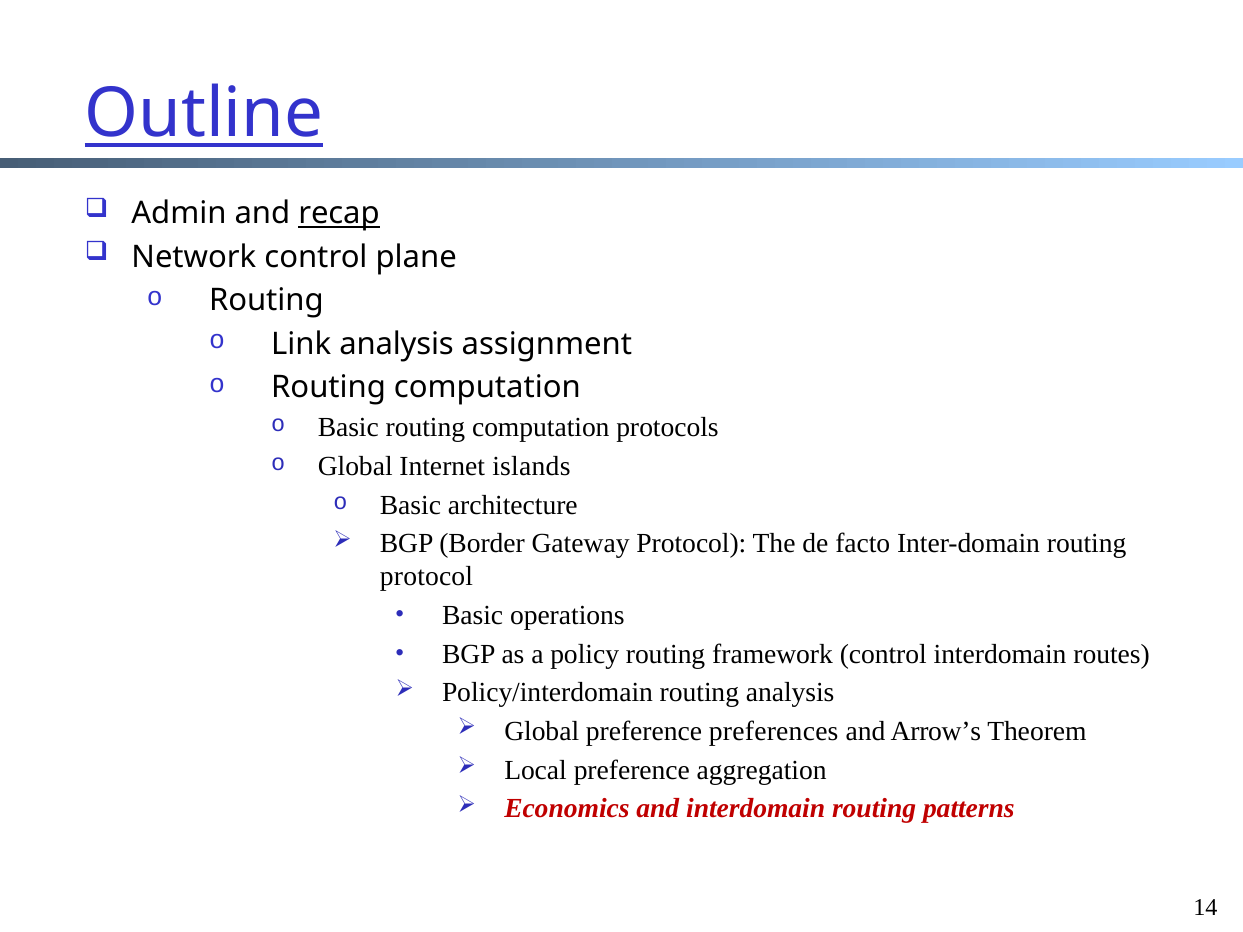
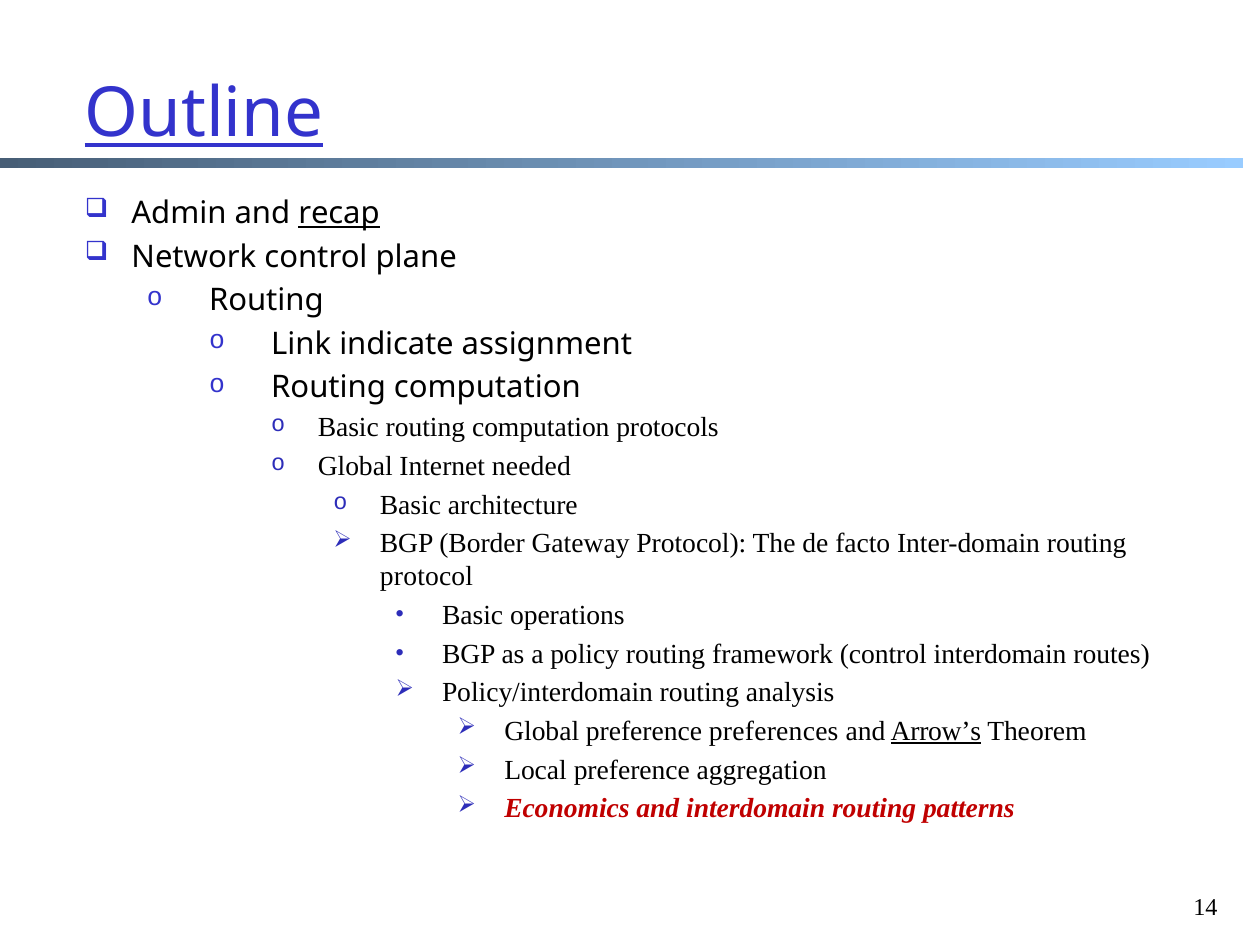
Link analysis: analysis -> indicate (397, 344)
islands: islands -> needed (531, 467)
Arrow’s underline: none -> present (936, 732)
